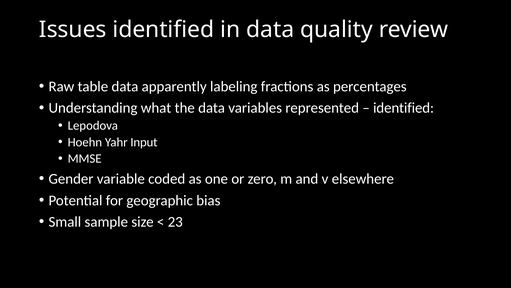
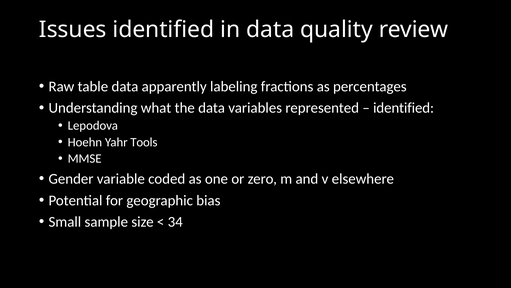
Input: Input -> Tools (144, 142)
23: 23 -> 34 (175, 221)
